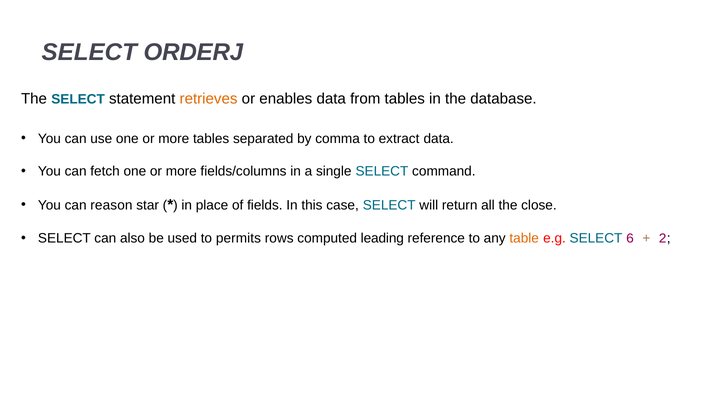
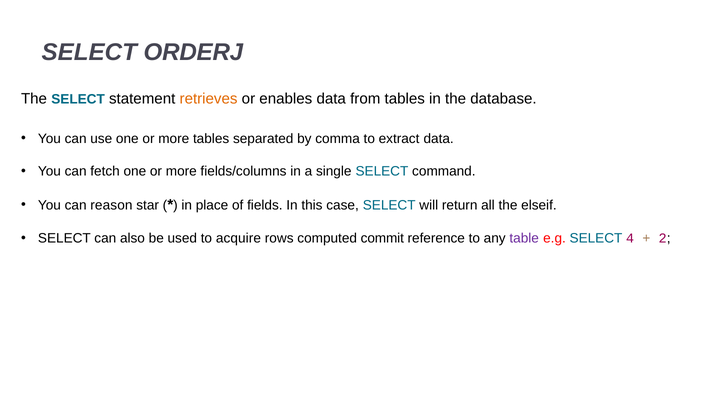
close: close -> elseif (539, 205)
permits: permits -> acquire (238, 238)
leading: leading -> commit (382, 238)
table colour: orange -> purple (524, 238)
6: 6 -> 4 (630, 238)
